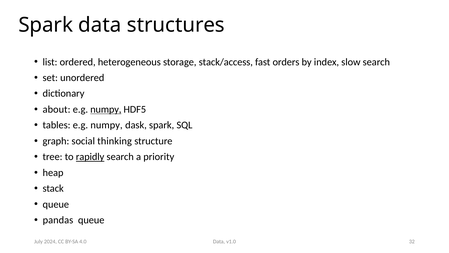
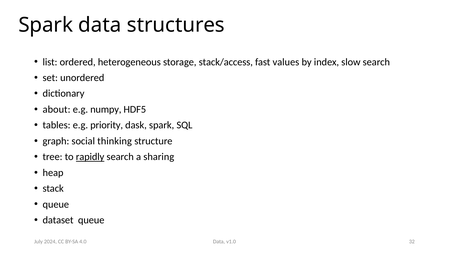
orders: orders -> values (286, 62)
numpy underline: present -> none (106, 109)
tables e.g numpy: numpy -> priority (107, 125)
priority: priority -> sharing (159, 157)
pandas: pandas -> dataset (58, 220)
